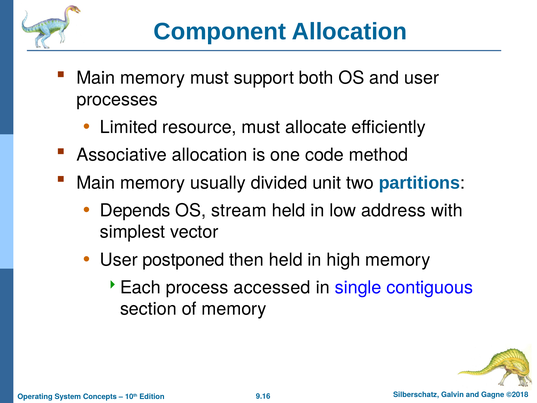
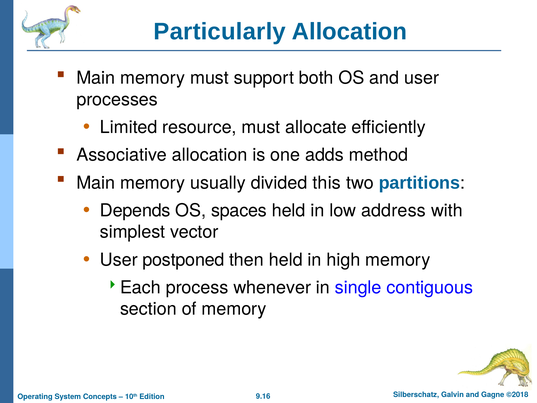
Component: Component -> Particularly (220, 32)
code: code -> adds (325, 155)
unit: unit -> this (327, 183)
stream: stream -> spaces (239, 210)
accessed: accessed -> whenever (272, 287)
